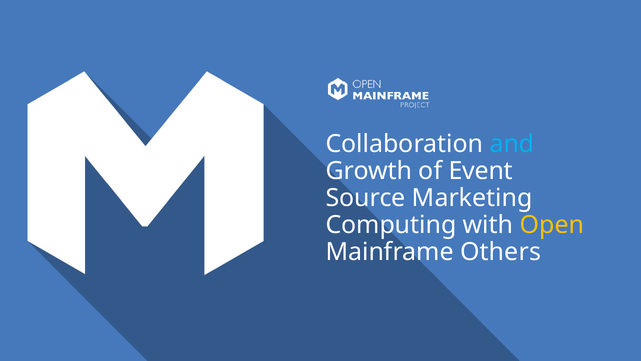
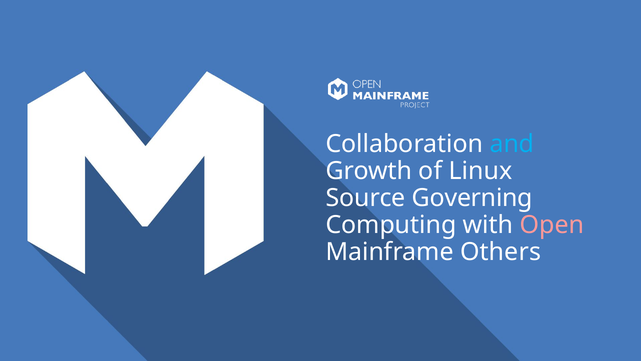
Event: Event -> Linux (481, 171)
Marketing: Marketing -> Governing (472, 198)
Open colour: yellow -> pink (552, 225)
